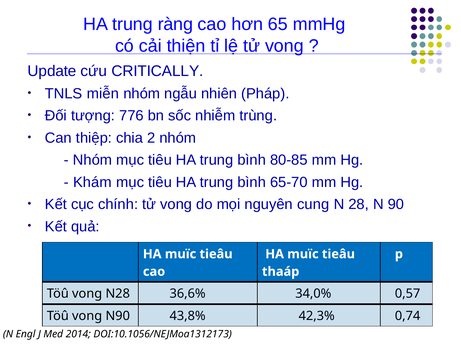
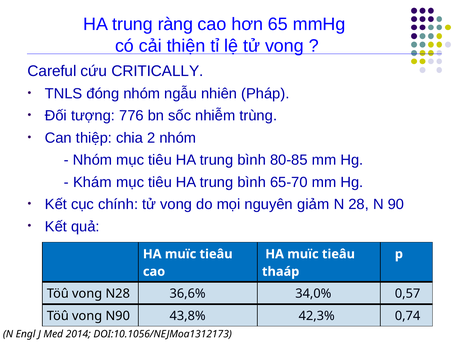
Update: Update -> Careful (52, 71)
miễn: miễn -> đóng (103, 93)
cung: cung -> giảm (313, 204)
